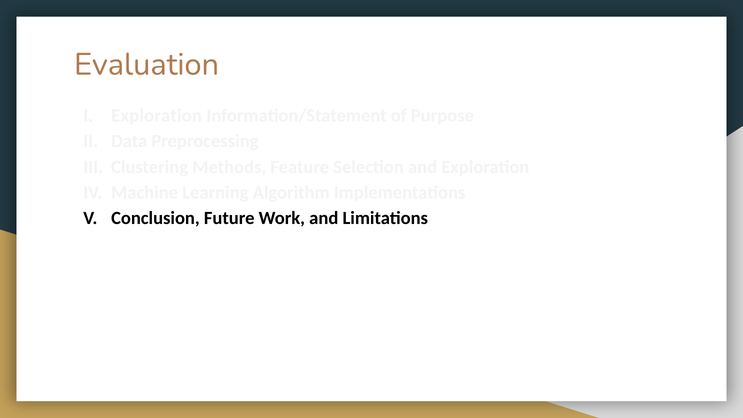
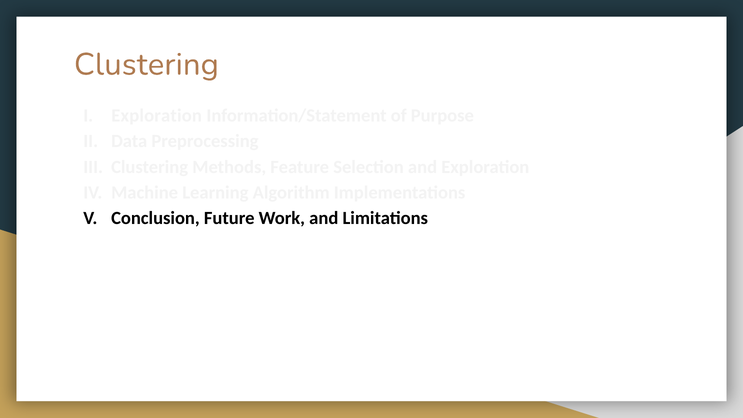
Evaluation: Evaluation -> Clustering (146, 64)
